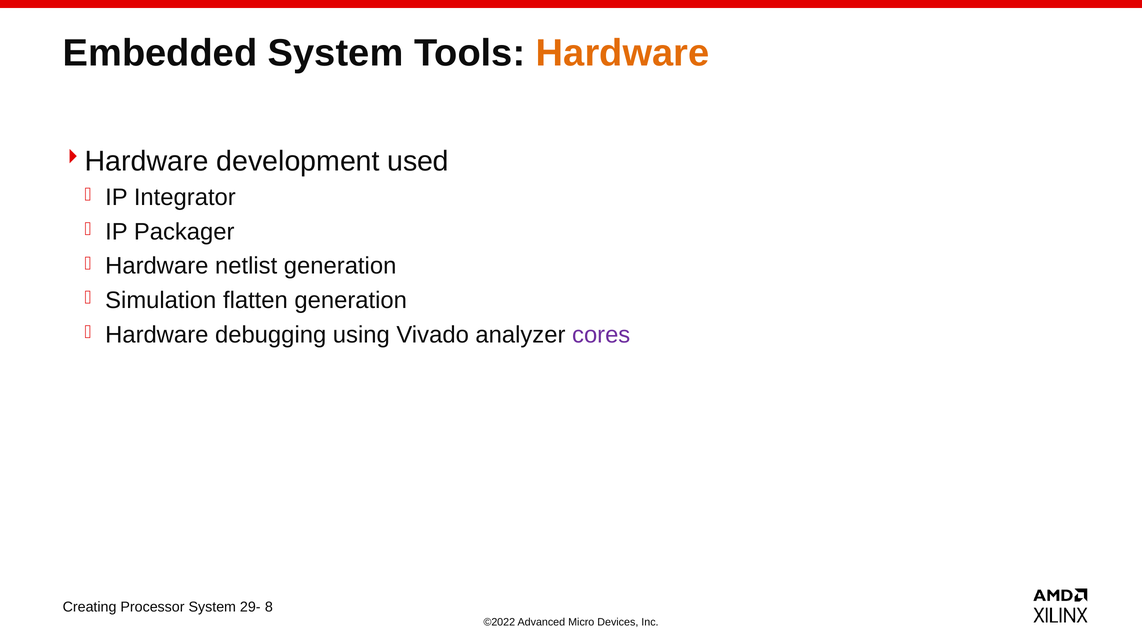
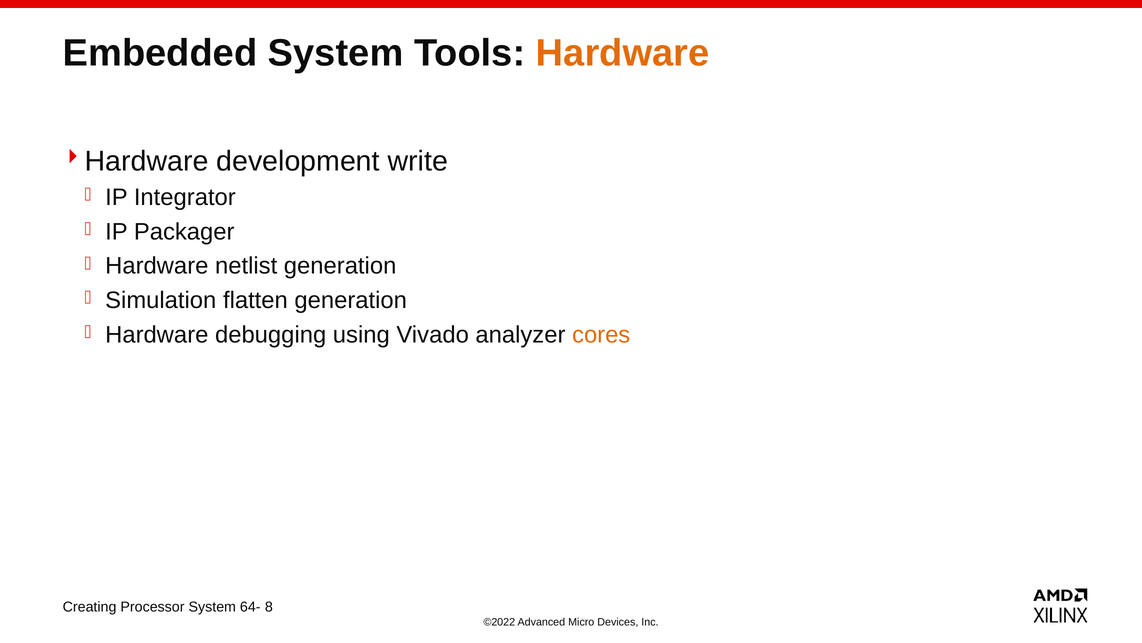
used: used -> write (418, 161)
cores colour: purple -> orange (601, 334)
29-: 29- -> 64- (250, 606)
